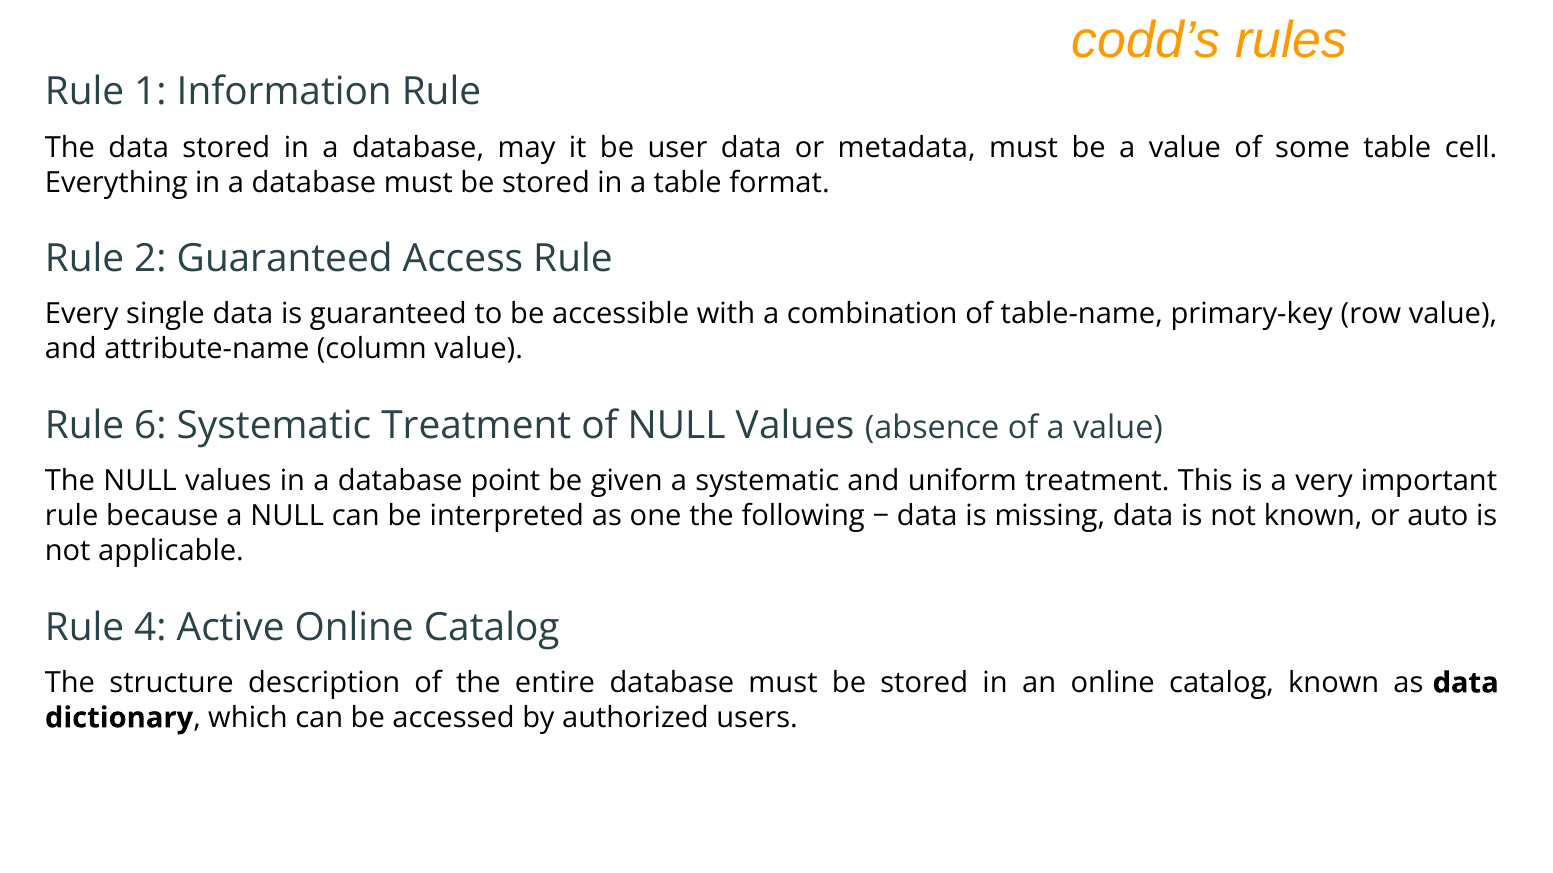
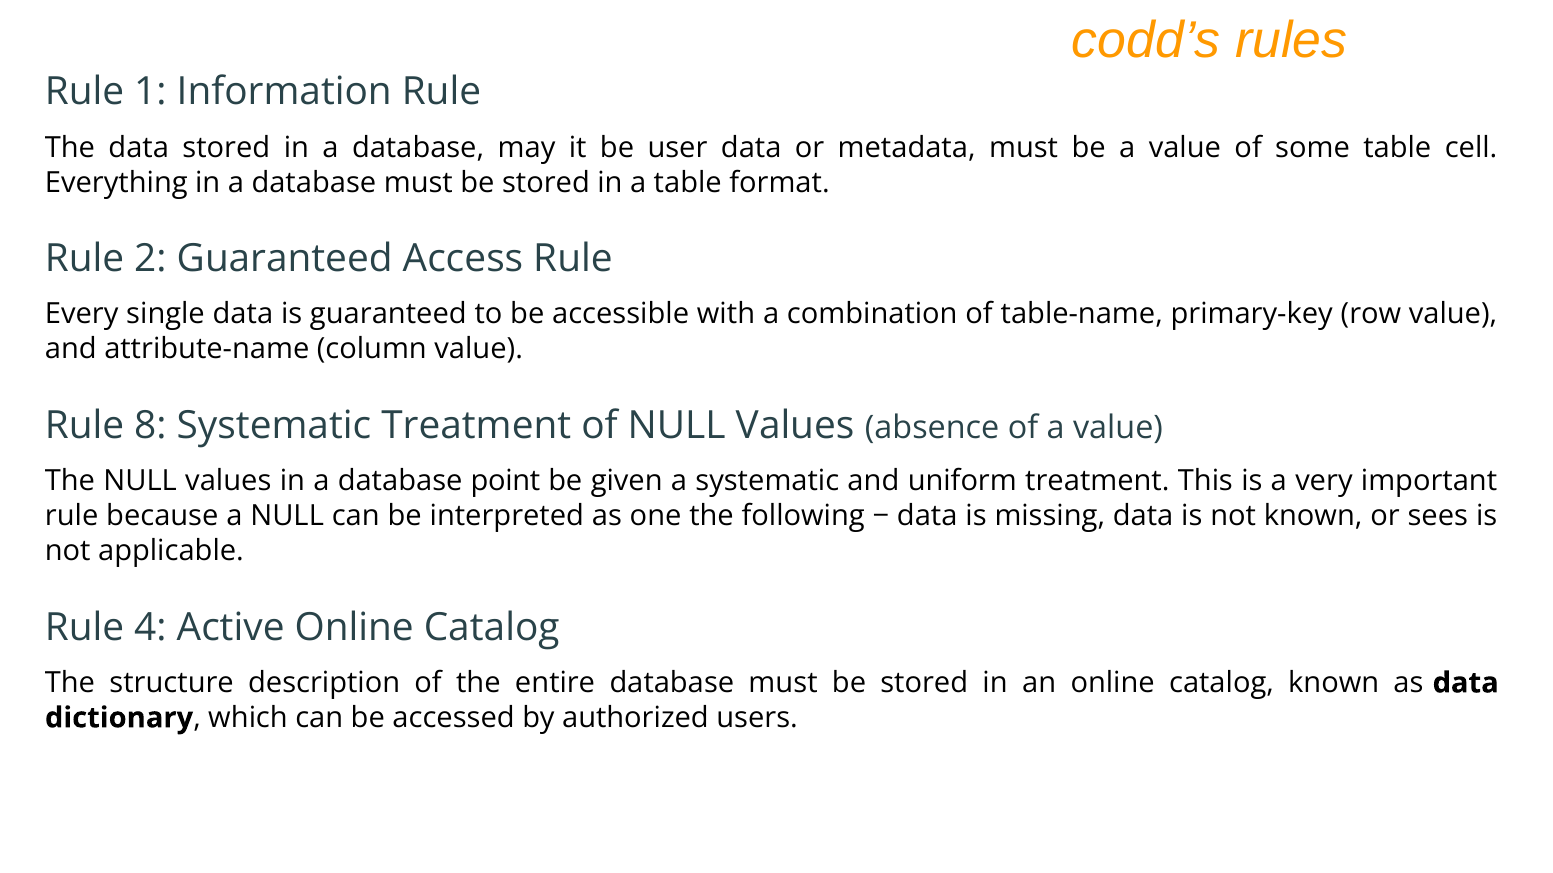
6: 6 -> 8 (150, 426)
auto: auto -> sees (1438, 516)
